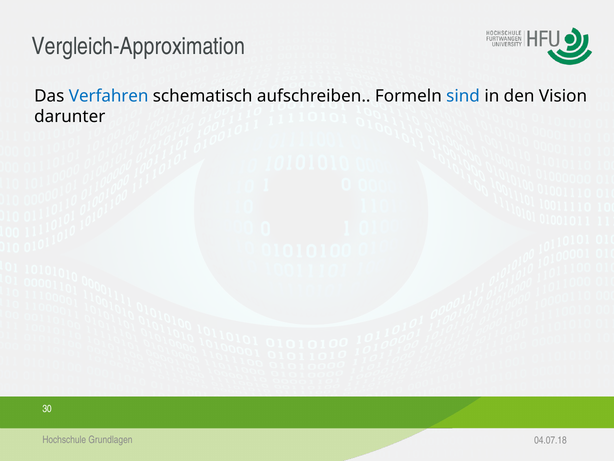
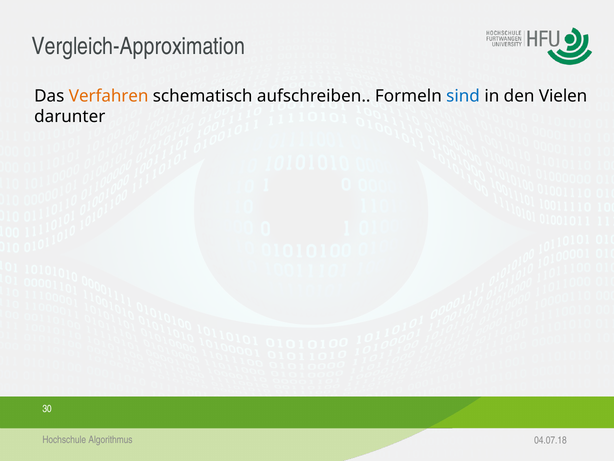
Verfahren colour: blue -> orange (109, 96)
Vision: Vision -> Vielen (563, 96)
Grundlagen: Grundlagen -> Algorithmus (110, 439)
